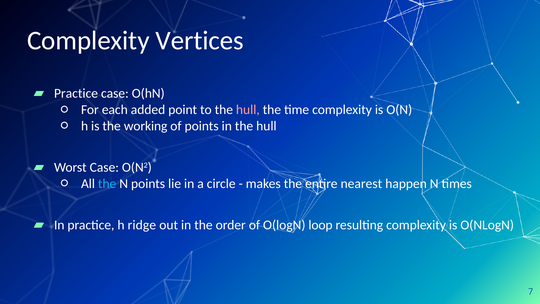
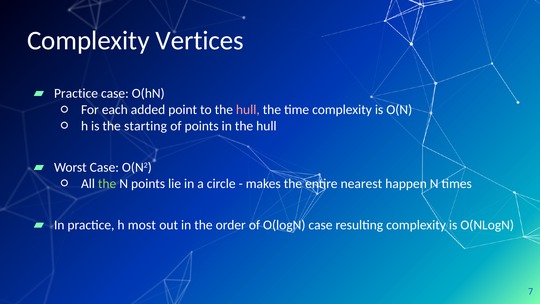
working: working -> starting (146, 126)
the colour: light blue -> light green (107, 183)
ridge: ridge -> most (142, 225)
O(logN loop: loop -> case (320, 225)
